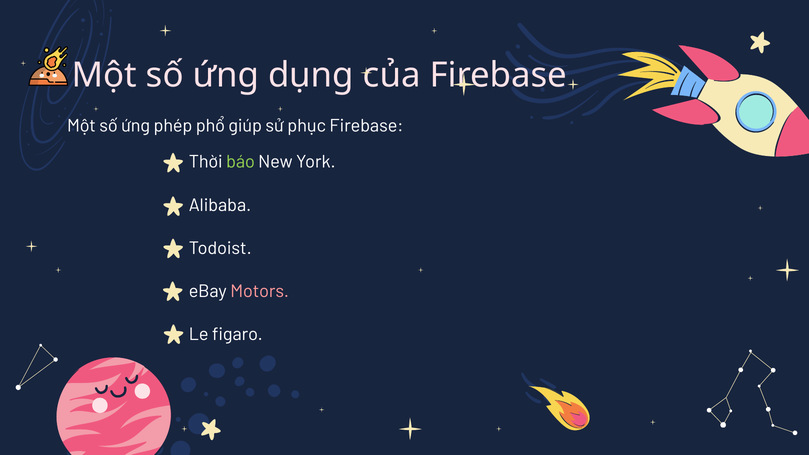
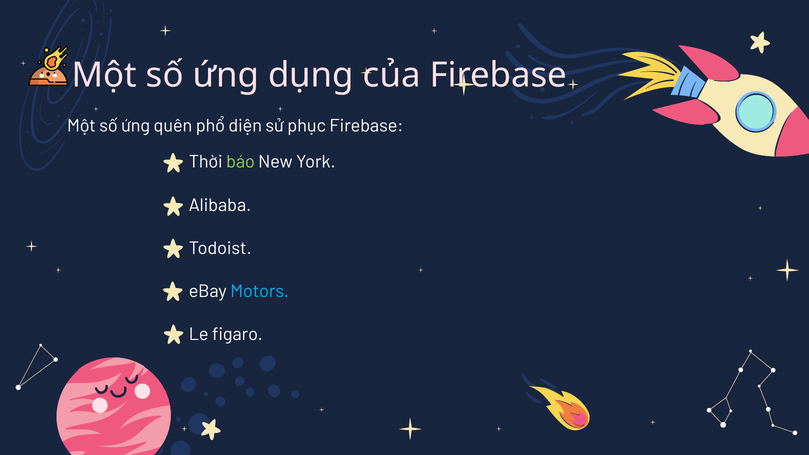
phép: phép -> quên (173, 126)
giúp: giúp -> diện (245, 126)
Motors colour: pink -> light blue (260, 291)
